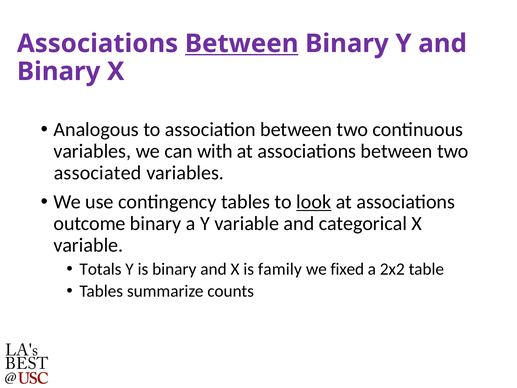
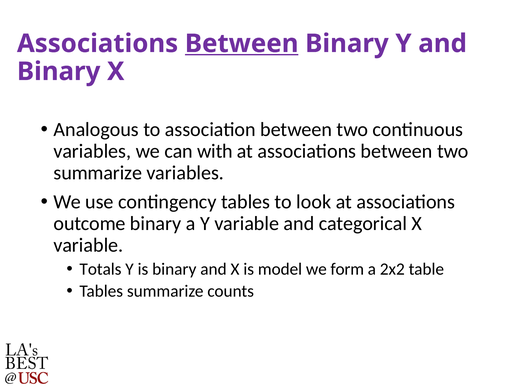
associated: associated -> summarize (98, 173)
look underline: present -> none (314, 202)
family: family -> model (280, 269)
fixed: fixed -> form (347, 269)
